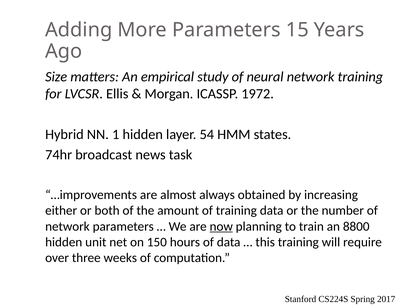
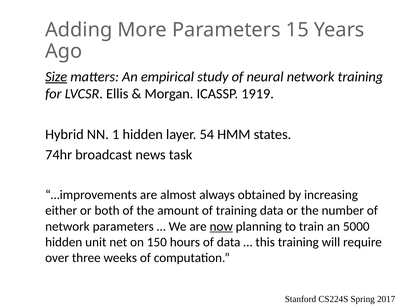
Size underline: none -> present (56, 77)
1972: 1972 -> 1919 (258, 94)
8800: 8800 -> 5000 (356, 227)
